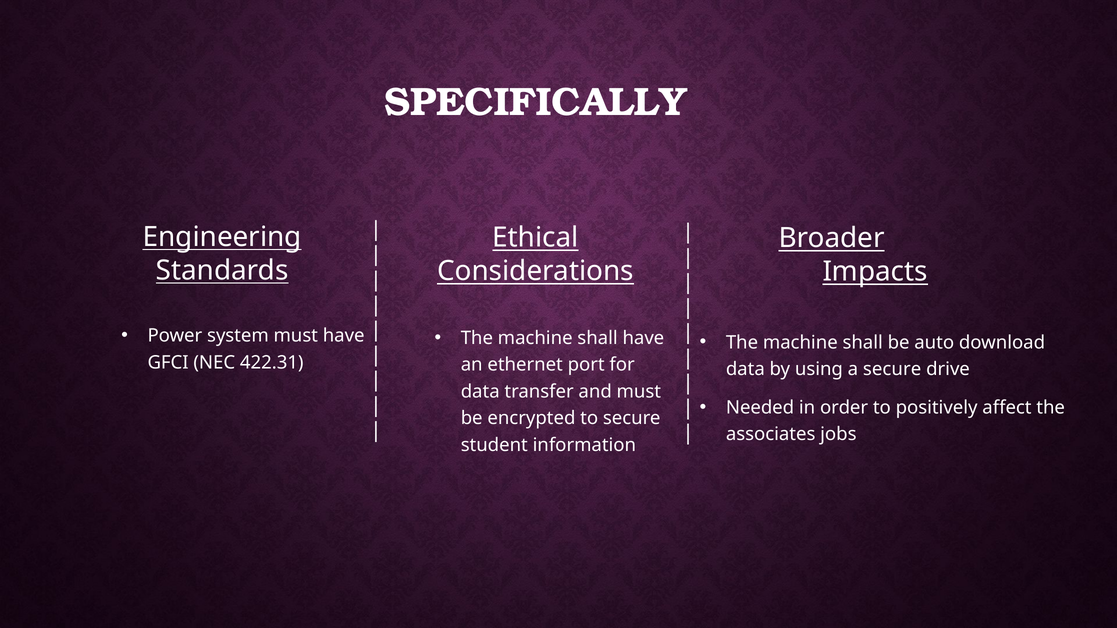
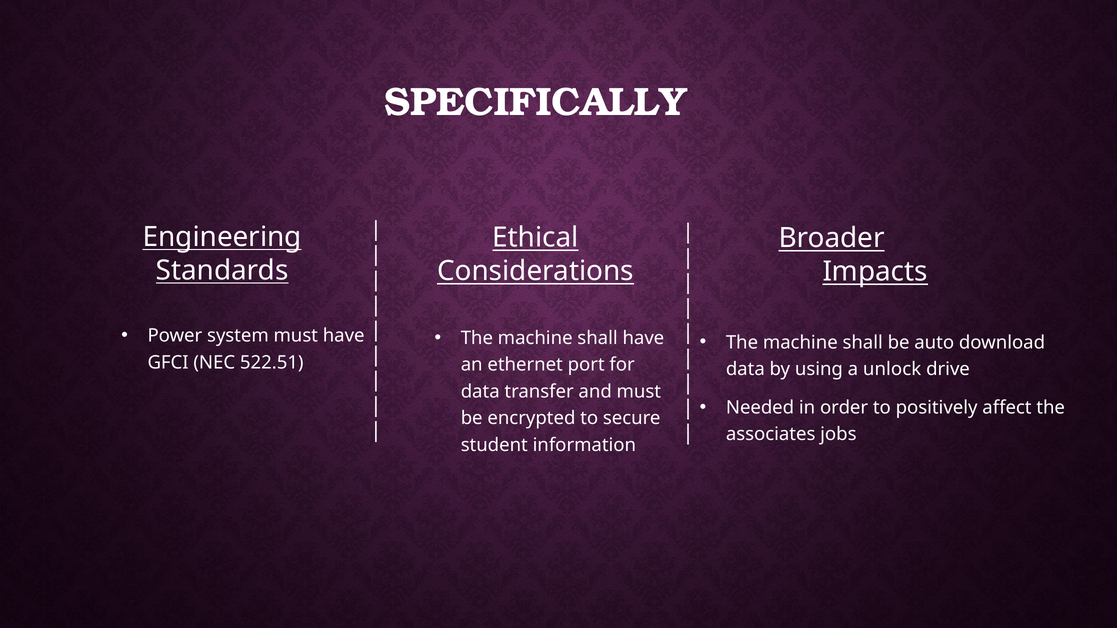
422.31: 422.31 -> 522.51 (272, 363)
a secure: secure -> unlock (892, 369)
